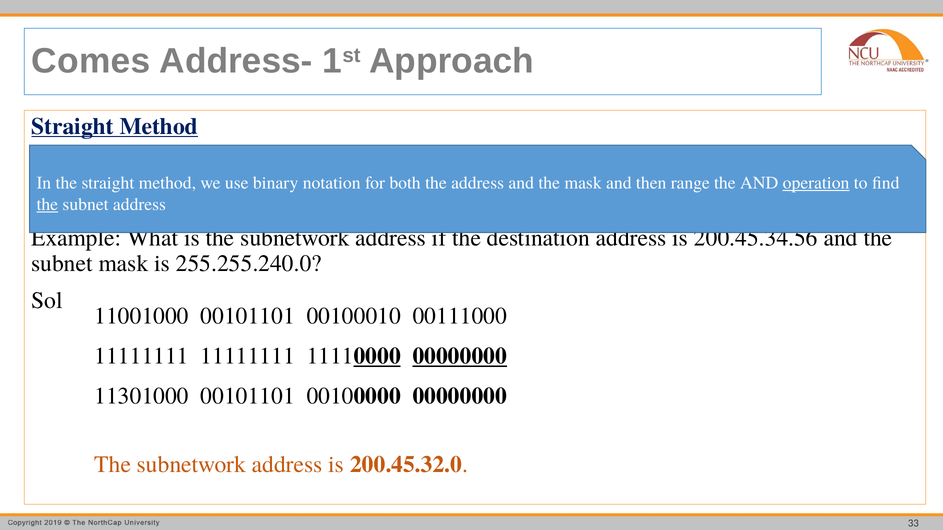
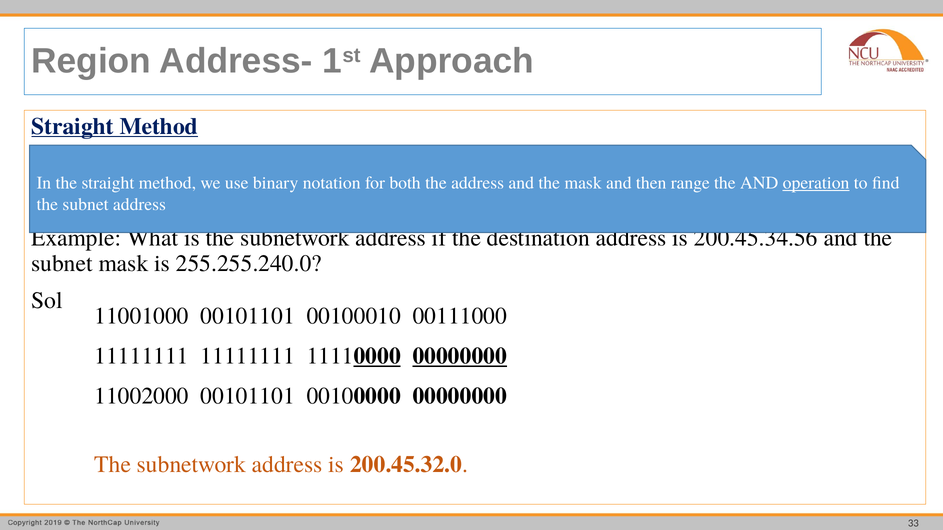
Comes: Comes -> Region (91, 61)
the underline: present -> none (47, 204)
11301000: 11301000 -> 11002000 (142, 396)
